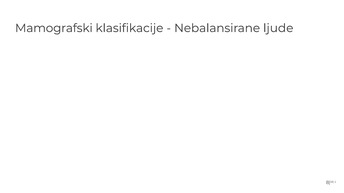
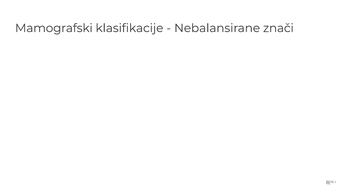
ljude: ljude -> znači (278, 28)
